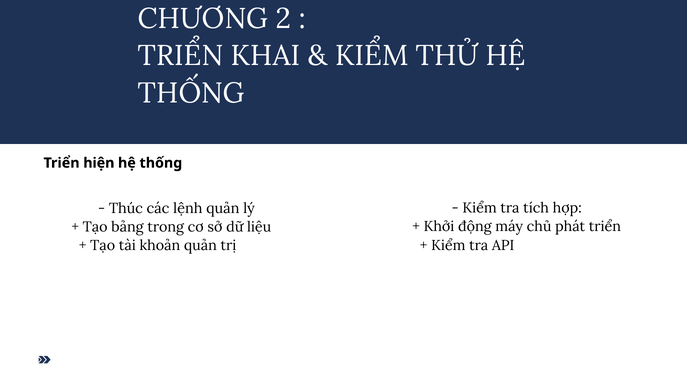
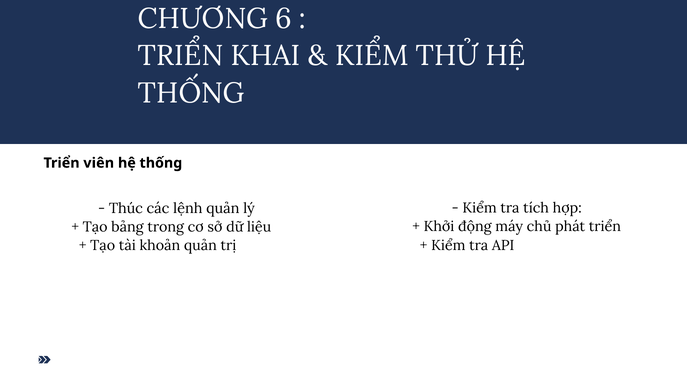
2: 2 -> 6 (284, 19)
hiện: hiện -> viên (99, 163)
